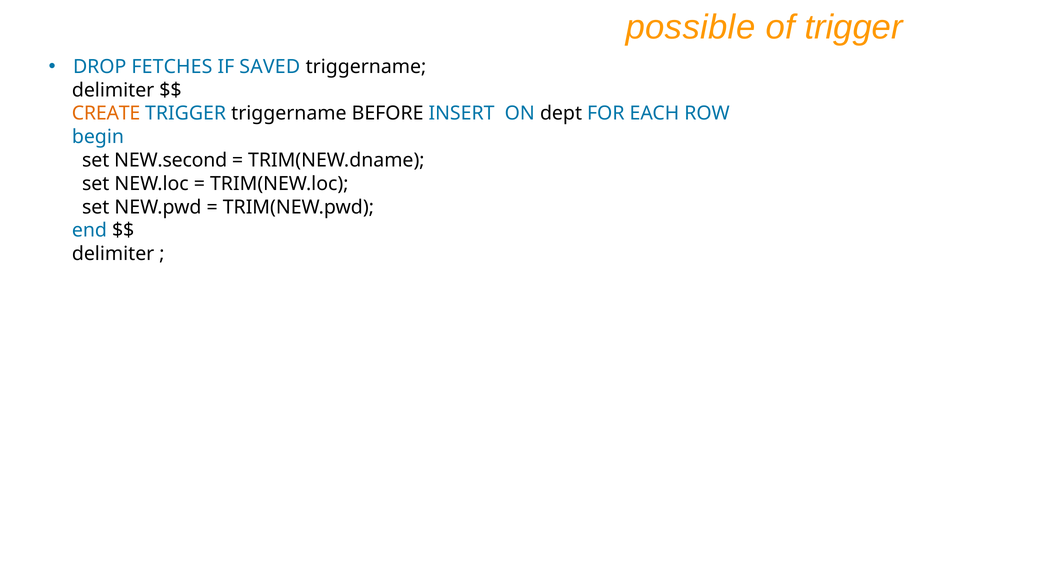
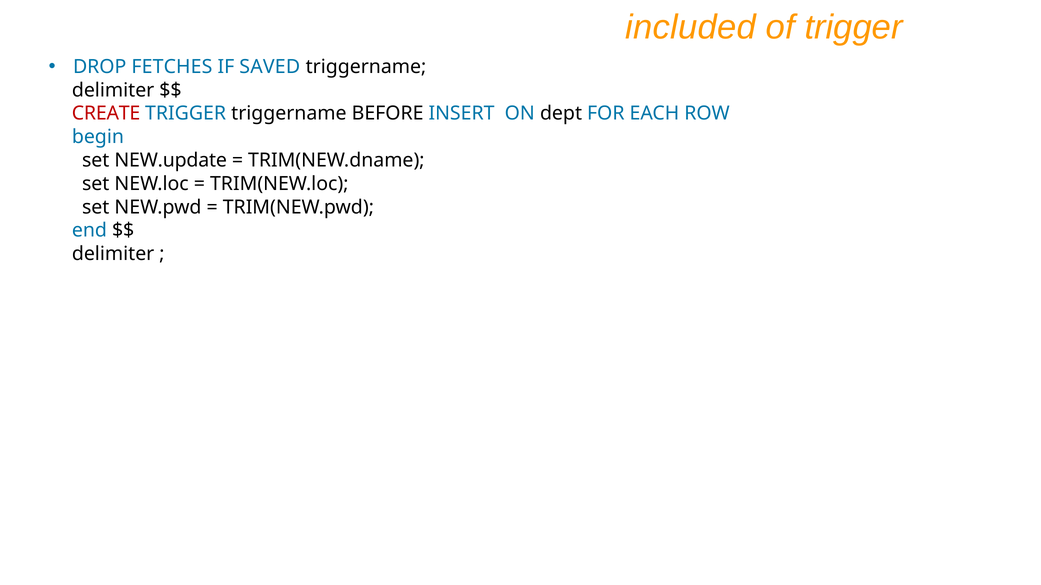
possible: possible -> included (691, 27)
CREATE colour: orange -> red (106, 114)
NEW.second: NEW.second -> NEW.update (171, 160)
